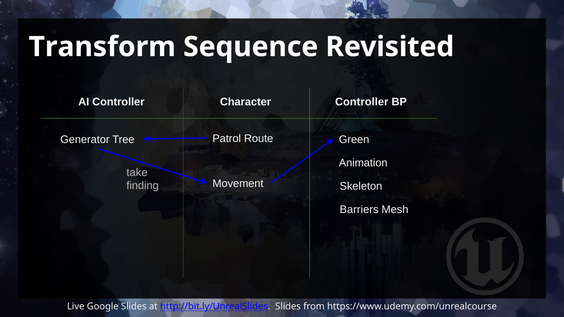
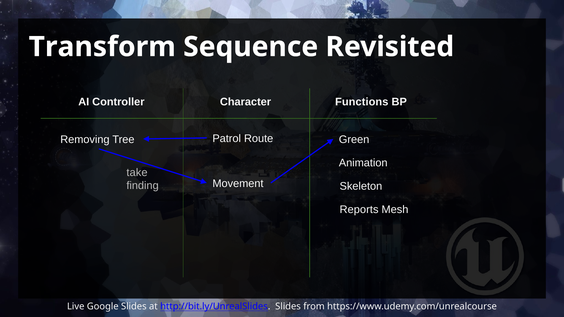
Controller Controller: Controller -> Functions (362, 102)
Generator: Generator -> Removing (85, 140)
Barriers: Barriers -> Reports (359, 210)
